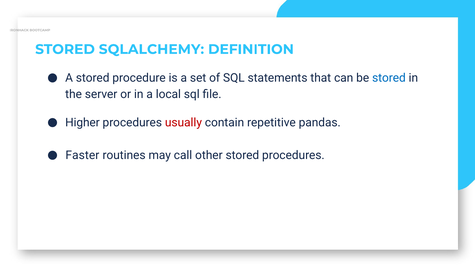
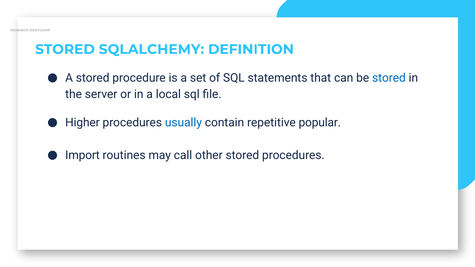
usually colour: red -> blue (183, 123)
pandas: pandas -> popular (320, 123)
Faster: Faster -> Import (82, 155)
